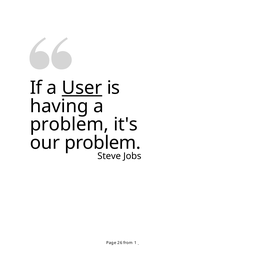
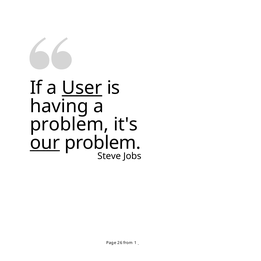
our underline: none -> present (45, 143)
